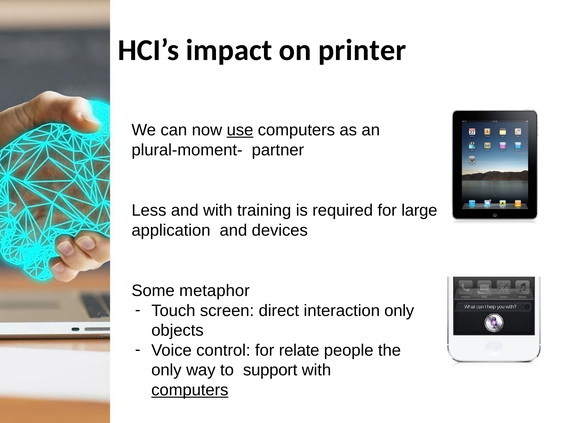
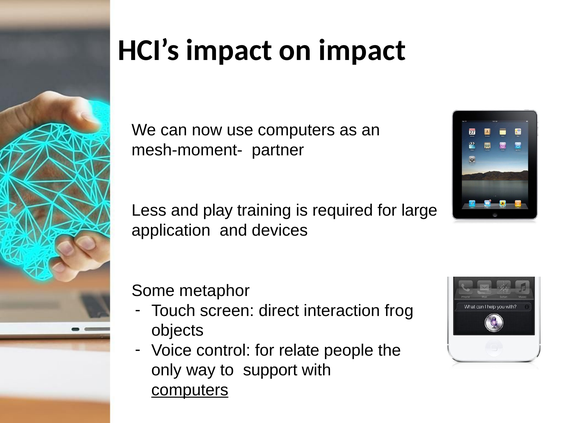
on printer: printer -> impact (362, 50)
use underline: present -> none (240, 130)
plural-moment-: plural-moment- -> mesh-moment- (187, 150)
and with: with -> play (218, 211)
interaction only: only -> frog (399, 311)
